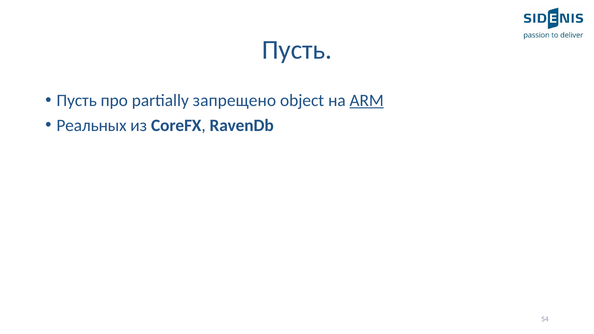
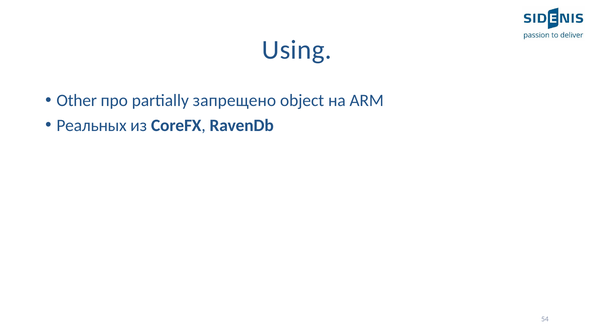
Пусть: Пусть -> Using (297, 50)
Пусть: Пусть -> Other (77, 100)
ARM underline: present -> none (367, 100)
